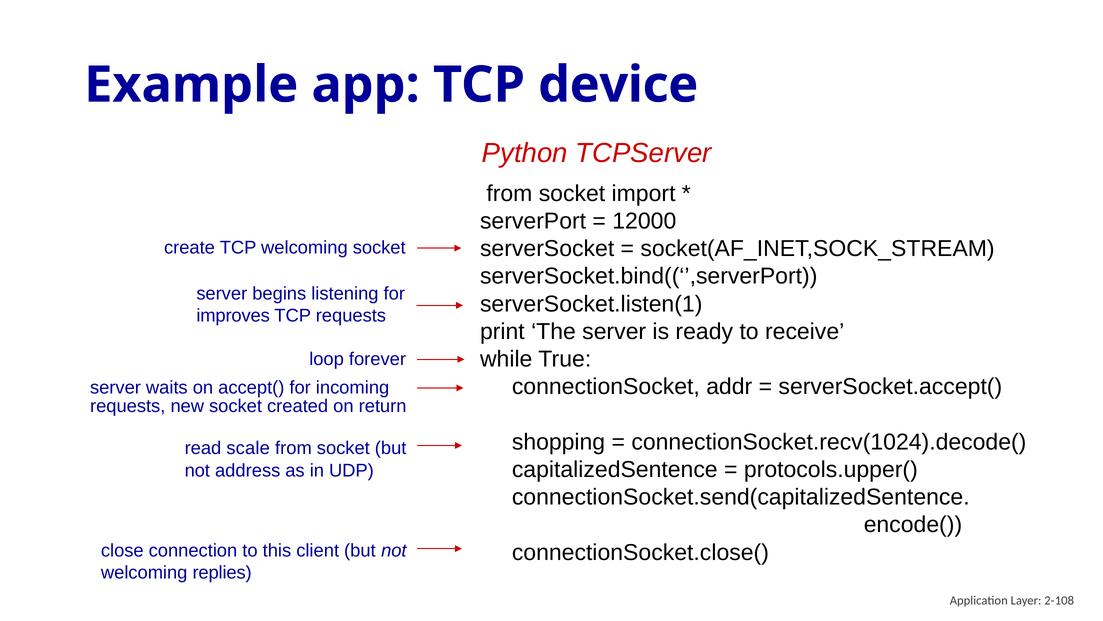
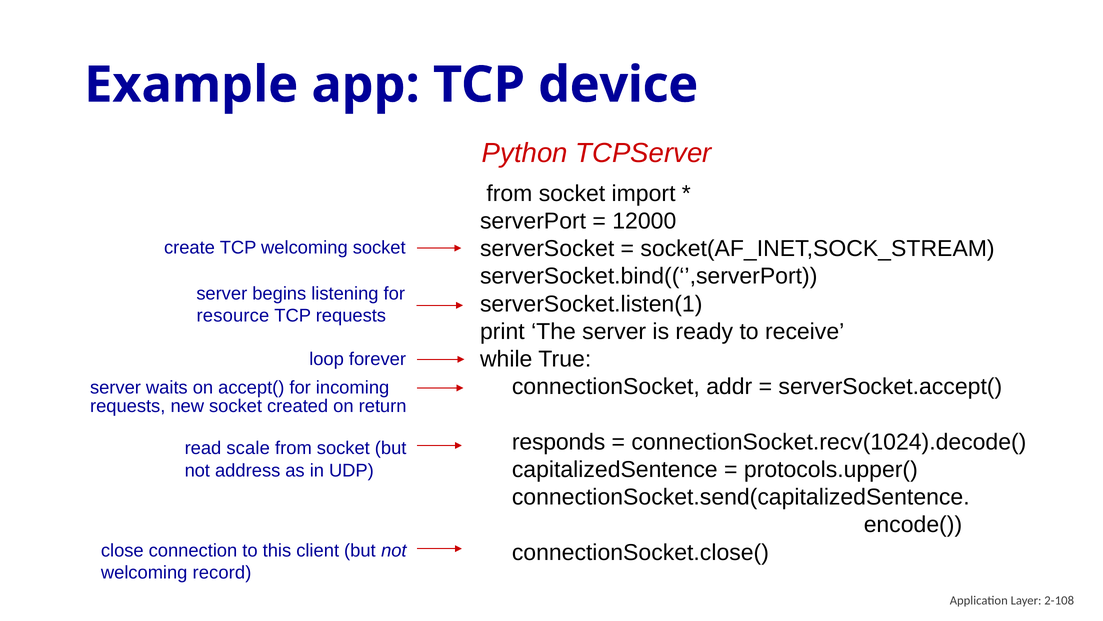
improves: improves -> resource (233, 316)
shopping: shopping -> responds (559, 442)
replies: replies -> record (222, 572)
